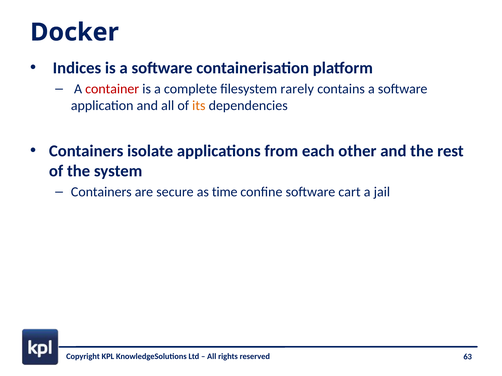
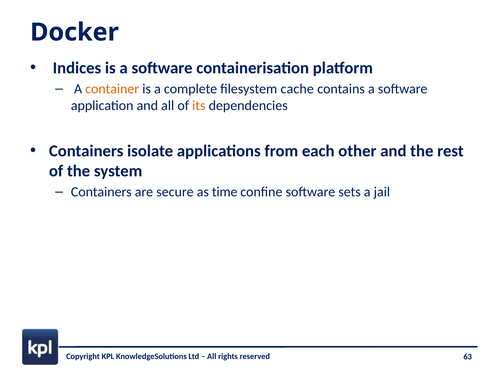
container colour: red -> orange (112, 89)
rarely: rarely -> cache (297, 89)
cart: cart -> sets (350, 192)
